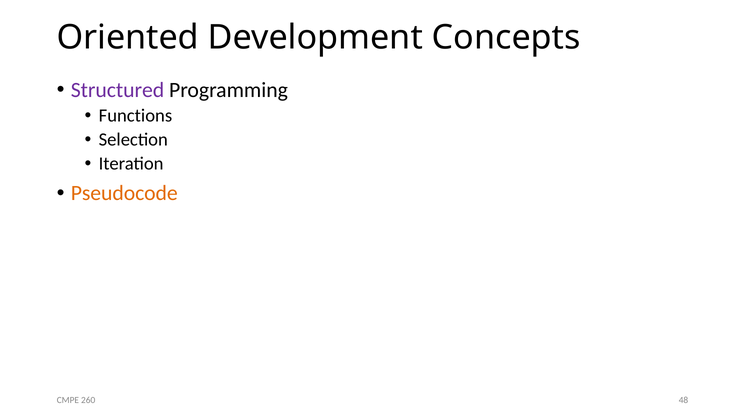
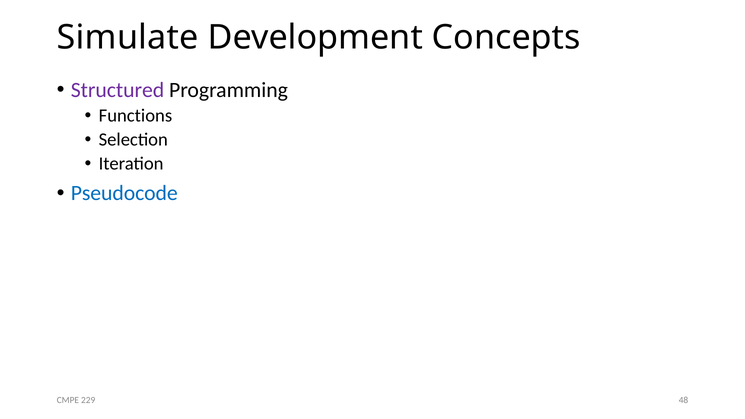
Oriented: Oriented -> Simulate (128, 38)
Pseudocode colour: orange -> blue (124, 193)
260: 260 -> 229 (88, 400)
